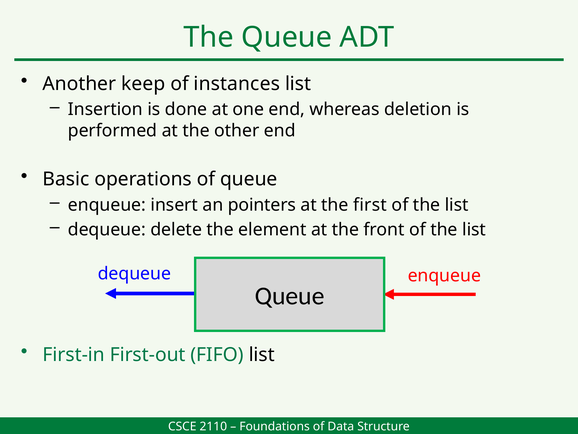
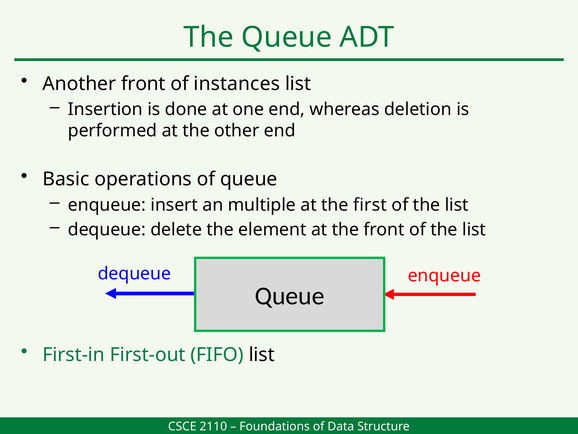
Another keep: keep -> front (143, 84)
pointers: pointers -> multiple (262, 205)
